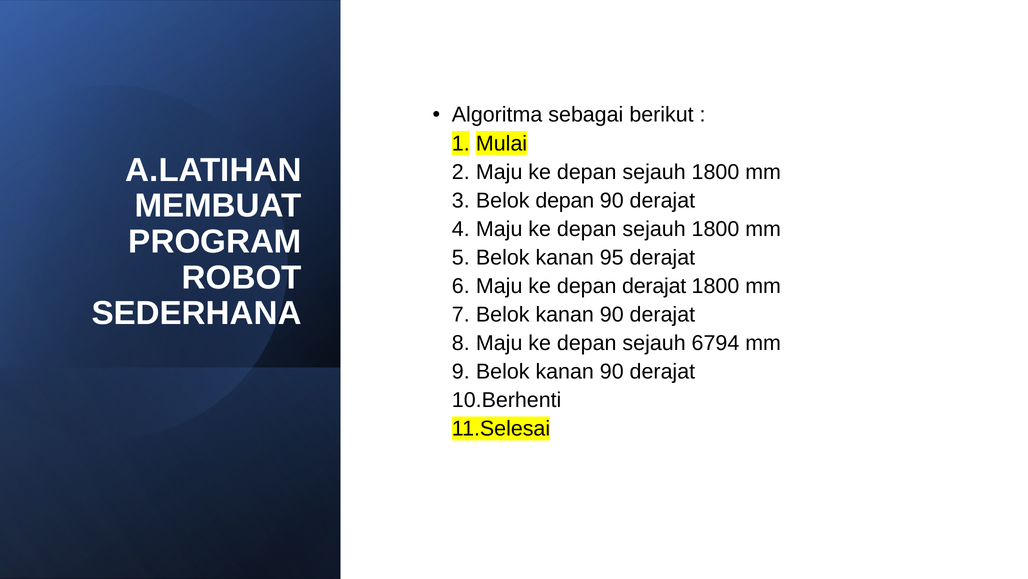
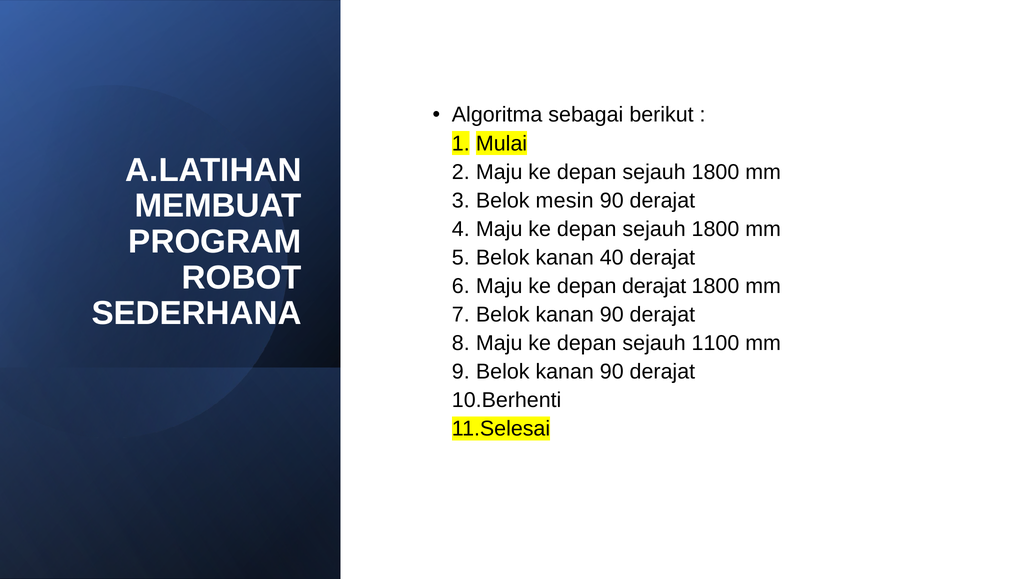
Belok depan: depan -> mesin (565, 200)
95: 95 -> 40 (612, 257)
6794: 6794 -> 1100 (715, 343)
